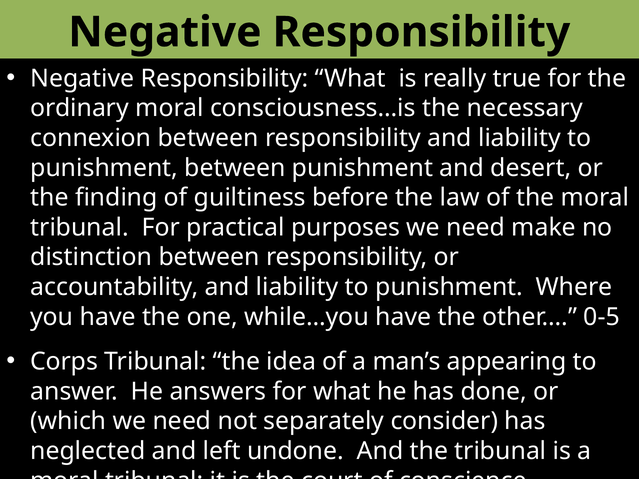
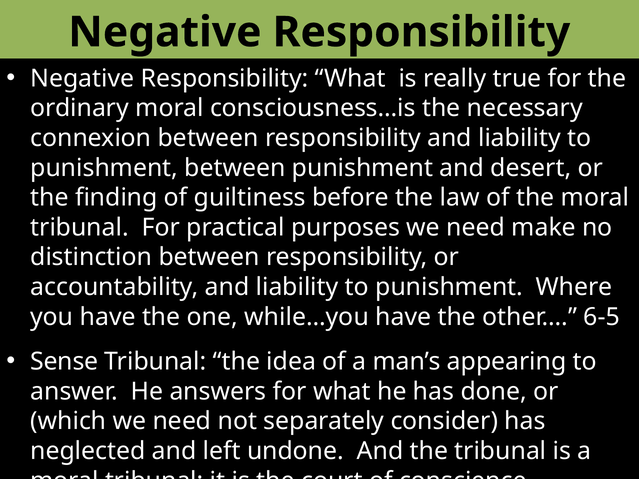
0-5: 0-5 -> 6-5 (602, 317)
Corps: Corps -> Sense (64, 362)
